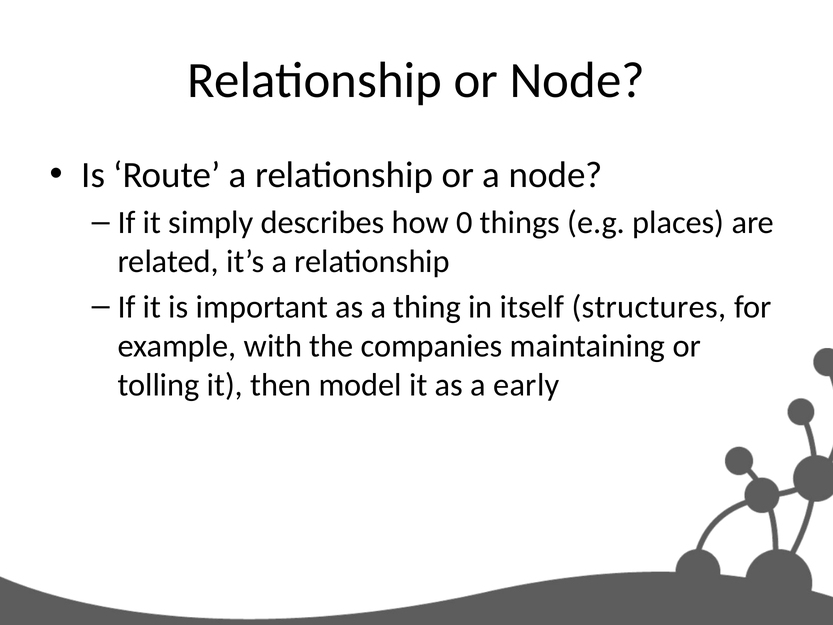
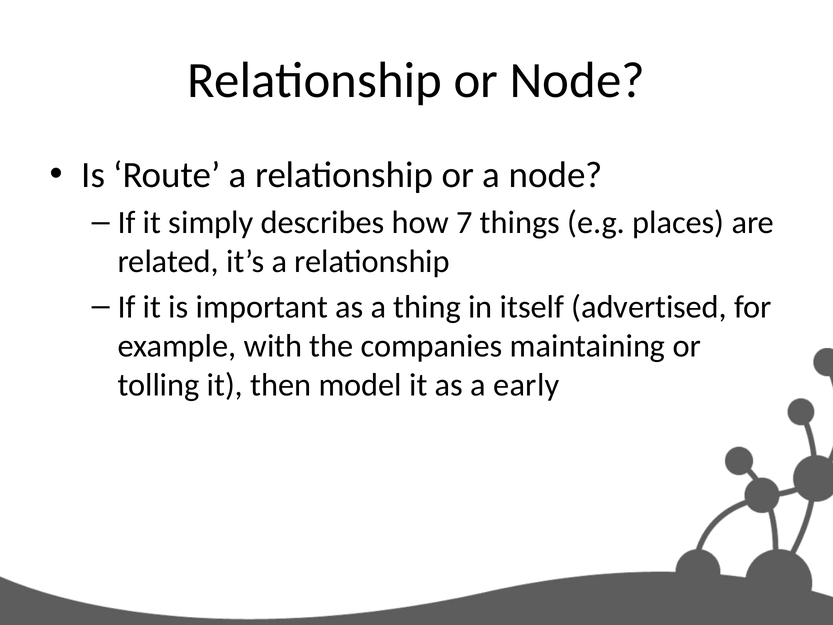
0: 0 -> 7 (464, 223)
structures: structures -> advertised (649, 307)
